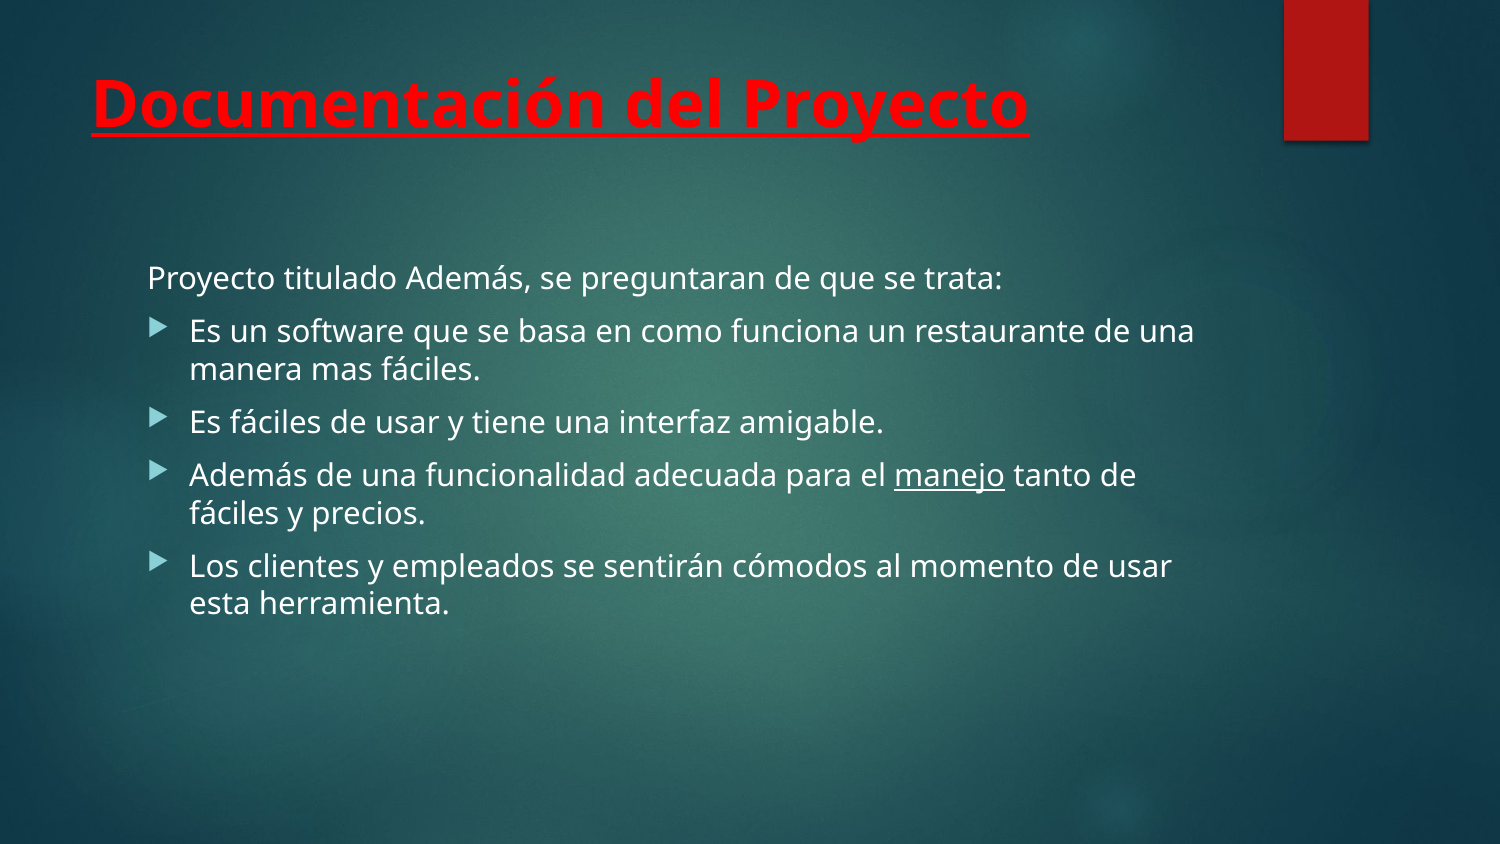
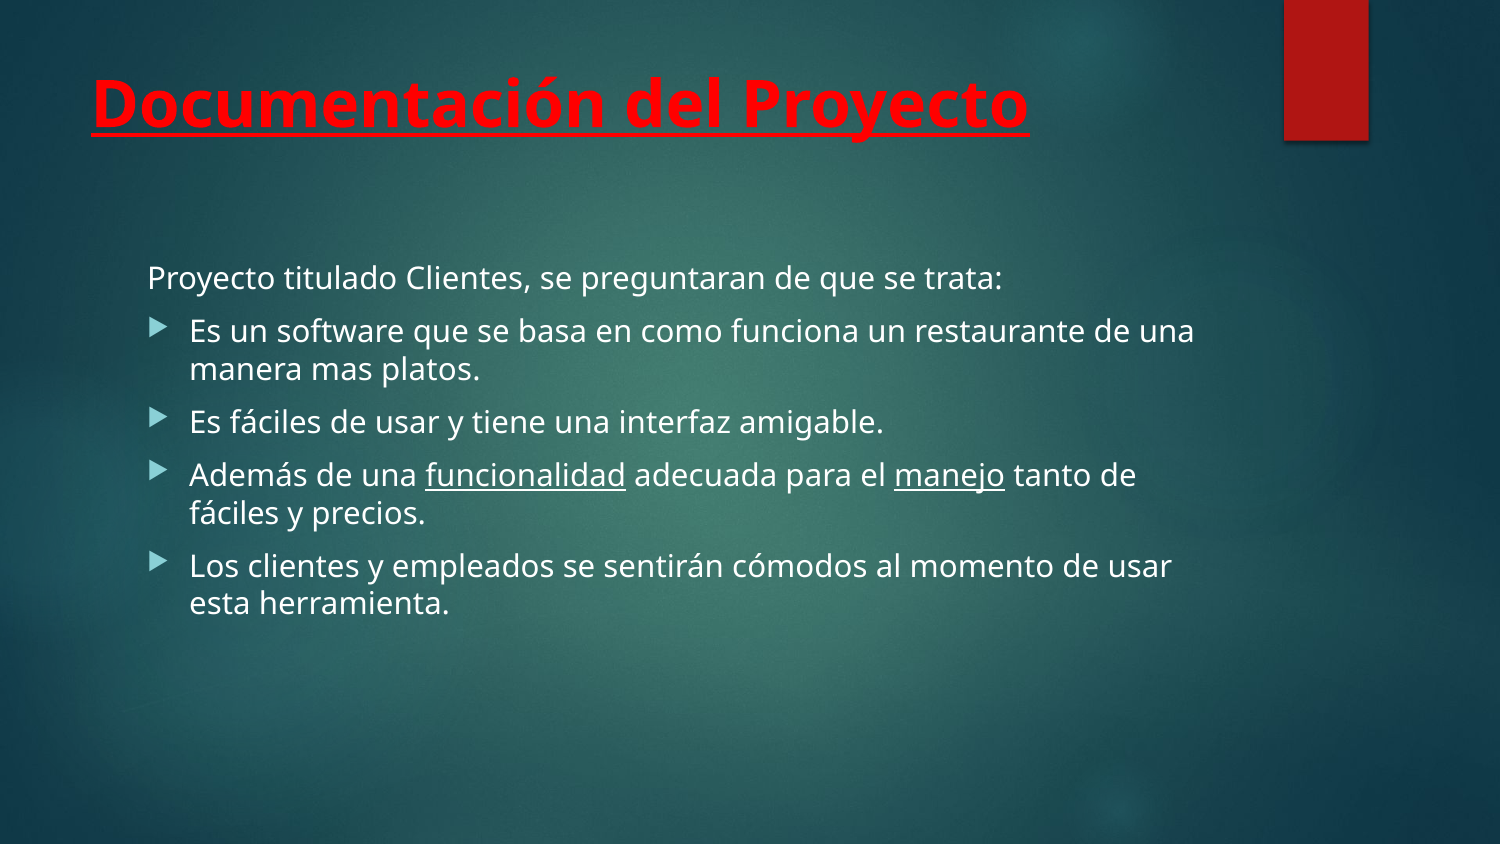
titulado Además: Además -> Clientes (469, 279)
mas fáciles: fáciles -> platos (431, 370)
funcionalidad underline: none -> present (526, 476)
